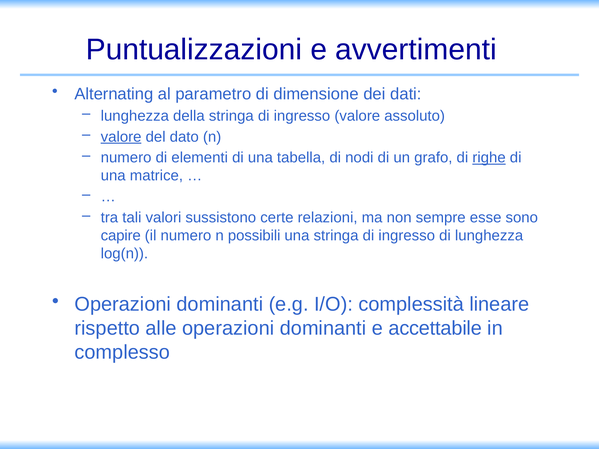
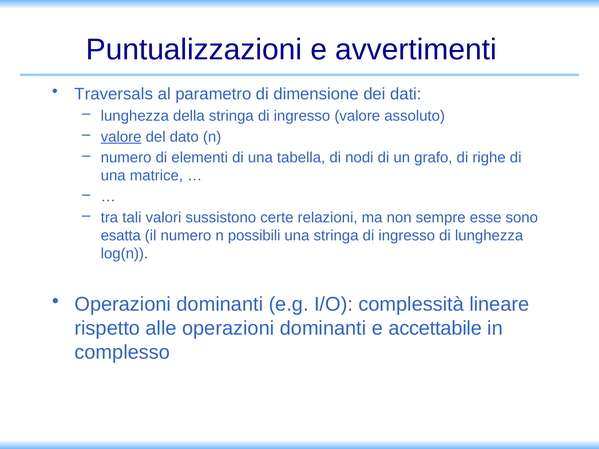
Alternating: Alternating -> Traversals (114, 94)
righe underline: present -> none (489, 158)
capire: capire -> esatta (121, 236)
